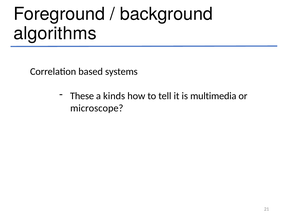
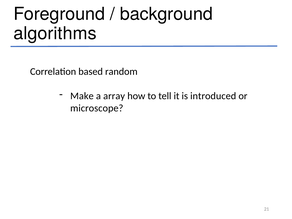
systems: systems -> random (121, 72)
These: These -> Make (82, 96)
kinds: kinds -> array (114, 96)
multimedia: multimedia -> introduced (213, 96)
